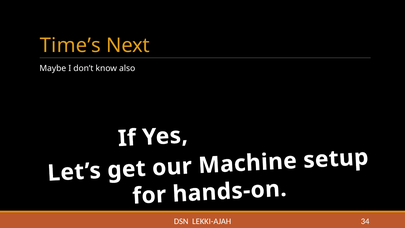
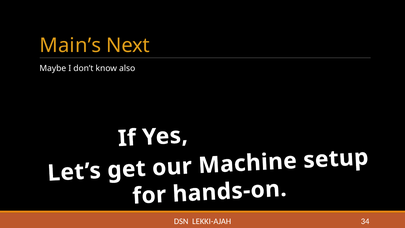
Time’s: Time’s -> Main’s (70, 45)
